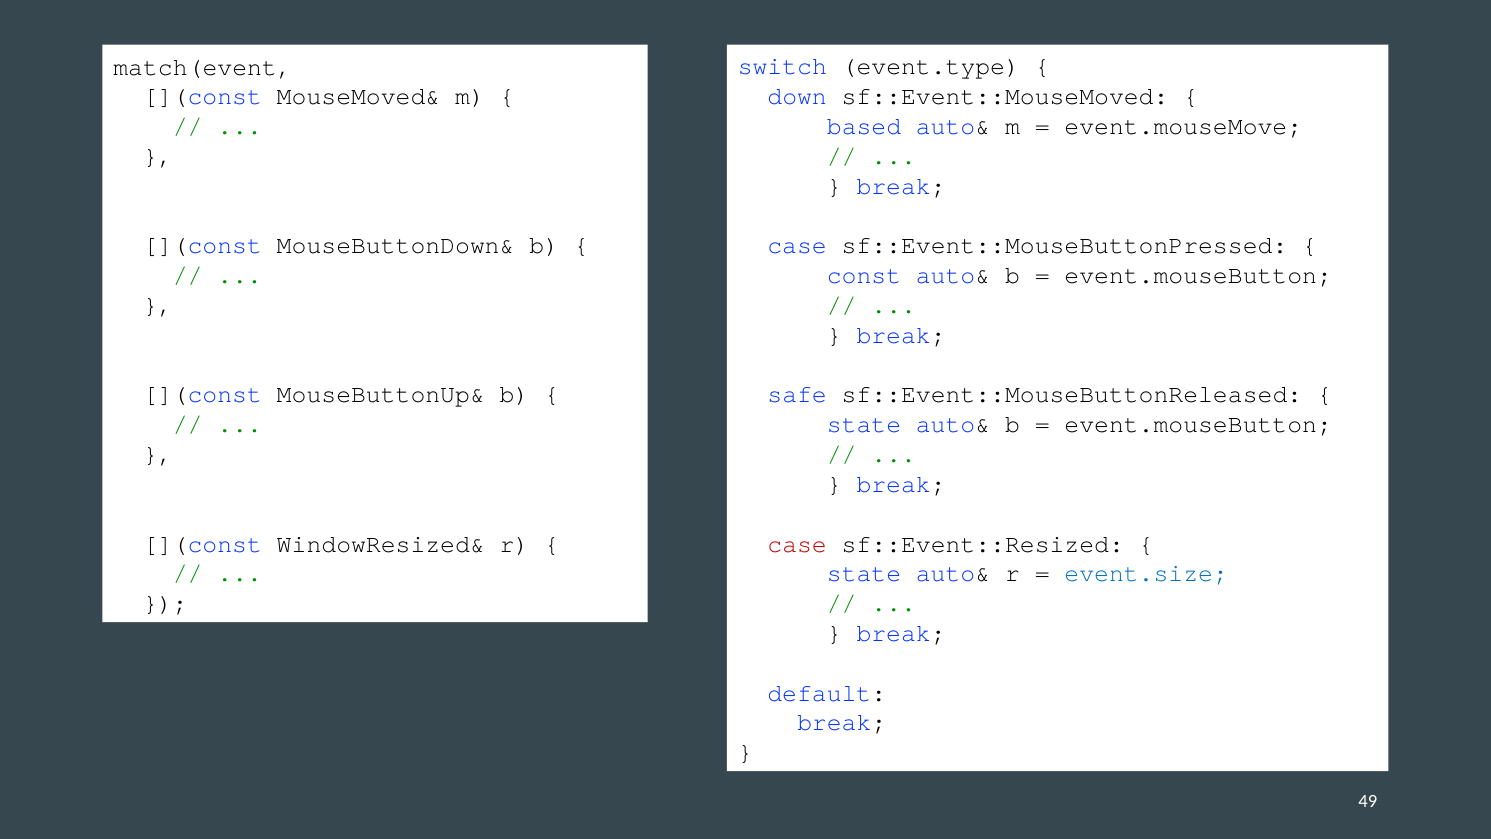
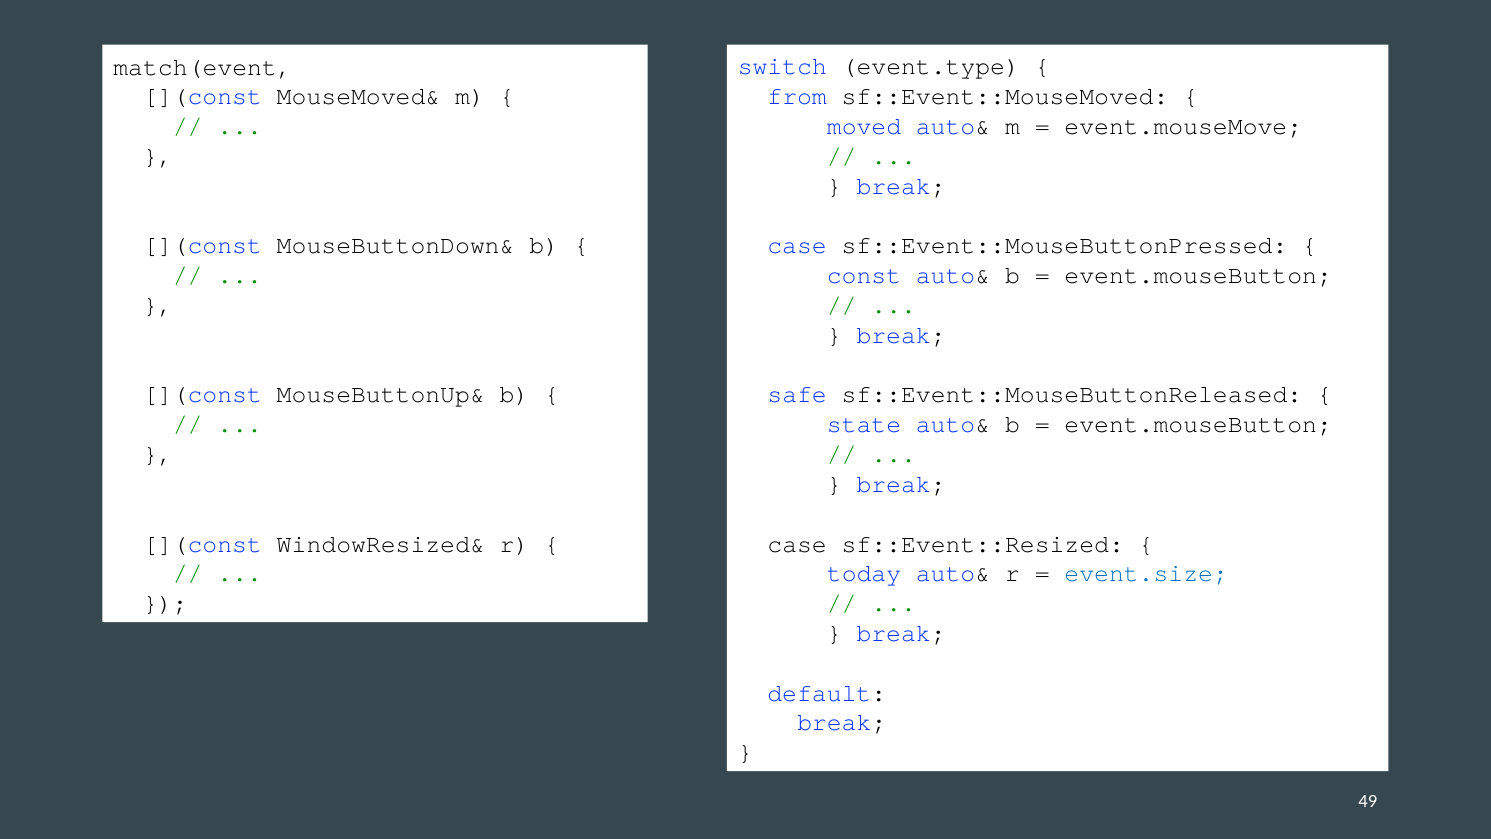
down: down -> from (797, 97)
based: based -> moved (864, 126)
case colour: red -> black (797, 544)
state: state -> today (864, 573)
